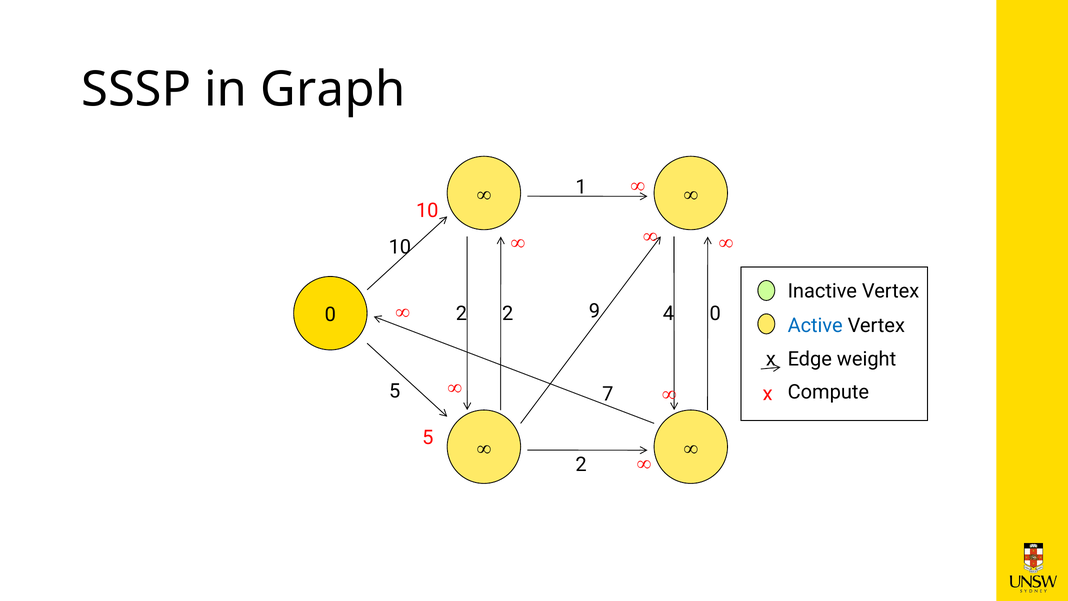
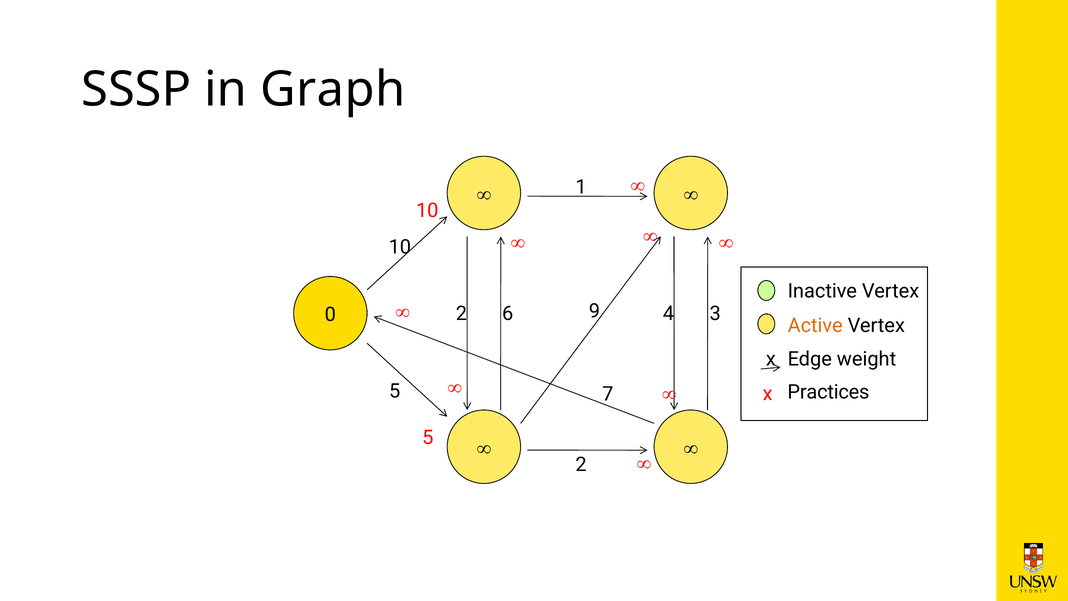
2: 2 -> 6 (508, 314)
4 0: 0 -> 3 (715, 314)
Active colour: blue -> orange (815, 325)
Compute: Compute -> Practices (828, 392)
